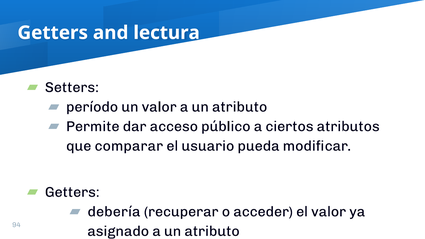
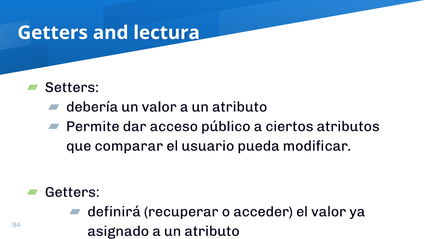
período: período -> debería (92, 107)
debería: debería -> definirá (114, 212)
